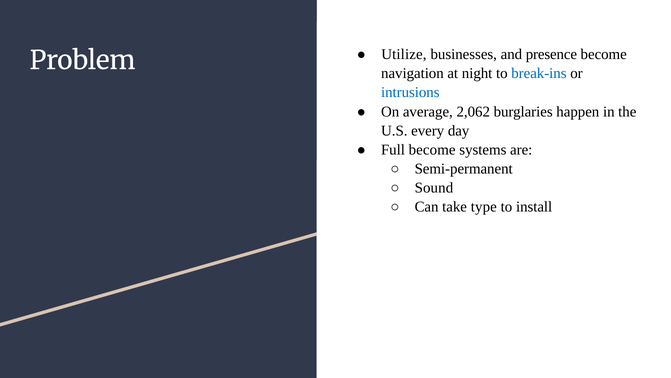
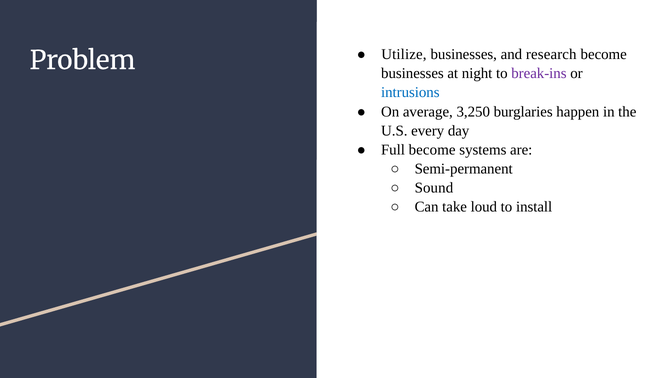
presence: presence -> research (551, 54)
navigation: navigation -> businesses (412, 73)
break-ins colour: blue -> purple (539, 73)
2,062: 2,062 -> 3,250 (473, 111)
type: type -> loud (484, 207)
